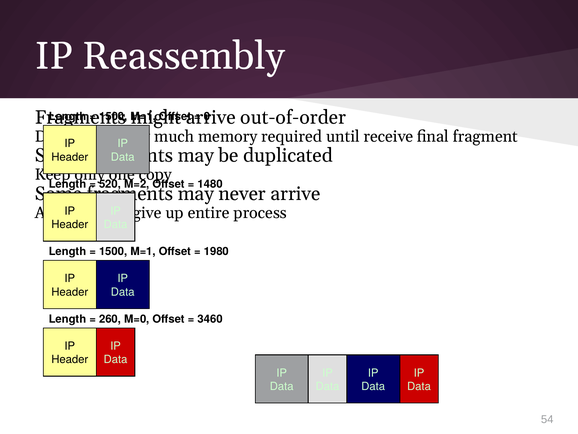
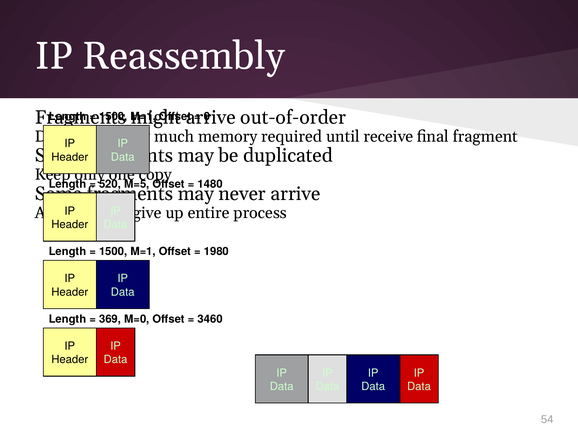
M=2: M=2 -> M=5 (137, 184)
260: 260 -> 369 (110, 319)
